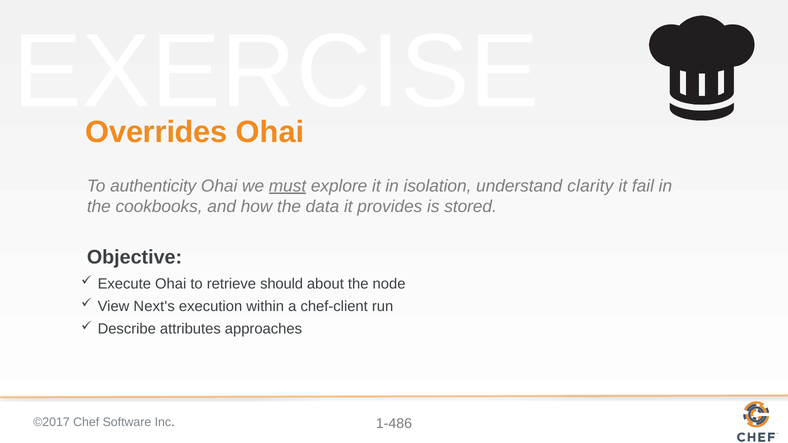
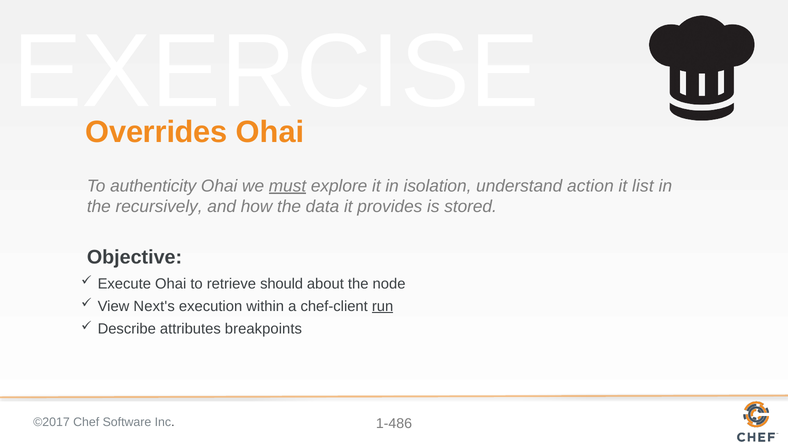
clarity: clarity -> action (590, 186)
fail: fail -> list (643, 186)
cookbooks: cookbooks -> recursively (159, 207)
run underline: none -> present (383, 306)
approaches: approaches -> breakpoints (263, 329)
